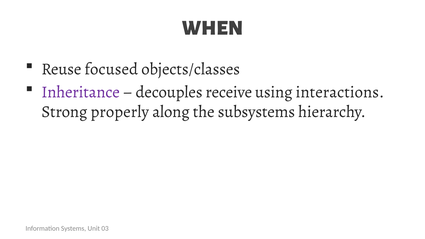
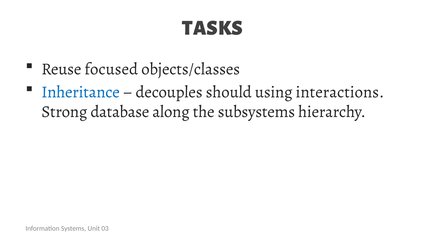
WHEN: WHEN -> TASKS (212, 28)
Inheritance colour: purple -> blue (81, 92)
receive: receive -> should (229, 92)
properly: properly -> database (120, 112)
